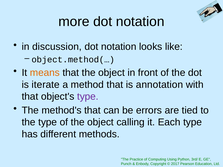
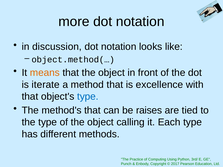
annotation: annotation -> excellence (159, 85)
type colour: purple -> blue (88, 97)
errors: errors -> raises (149, 110)
